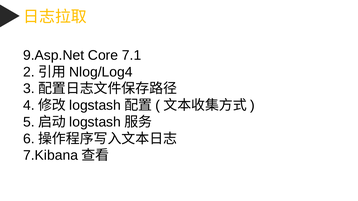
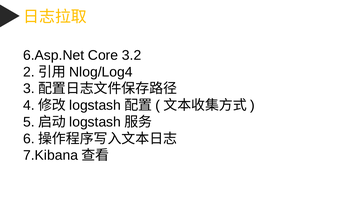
9.Asp.Net: 9.Asp.Net -> 6.Asp.Net (54, 55)
7.1: 7.1 -> 3.2 (132, 55)
